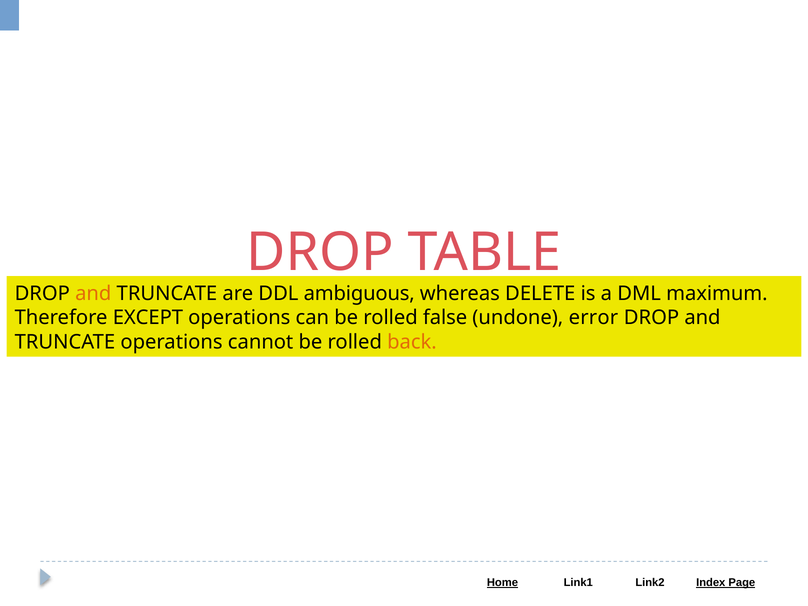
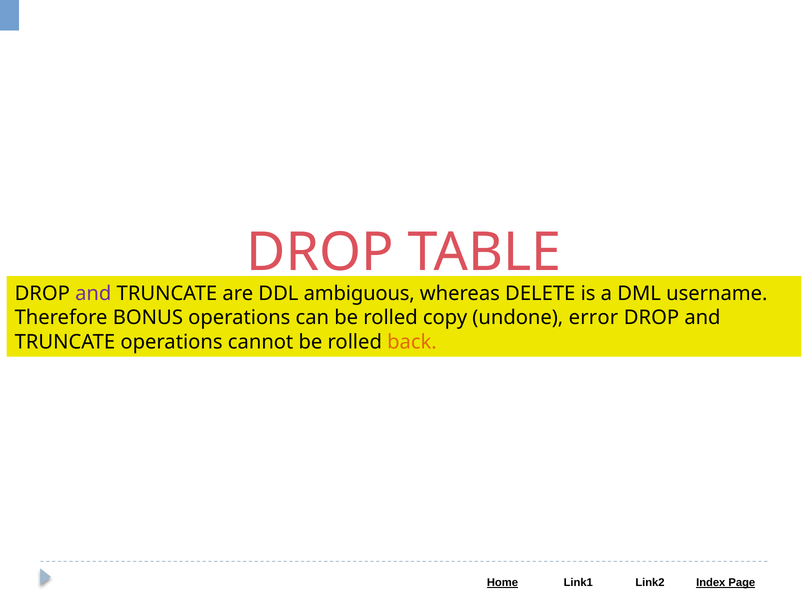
and colour: orange -> purple (93, 294)
maximum: maximum -> username (717, 294)
EXCEPT: EXCEPT -> BONUS (148, 318)
false: false -> copy (445, 318)
